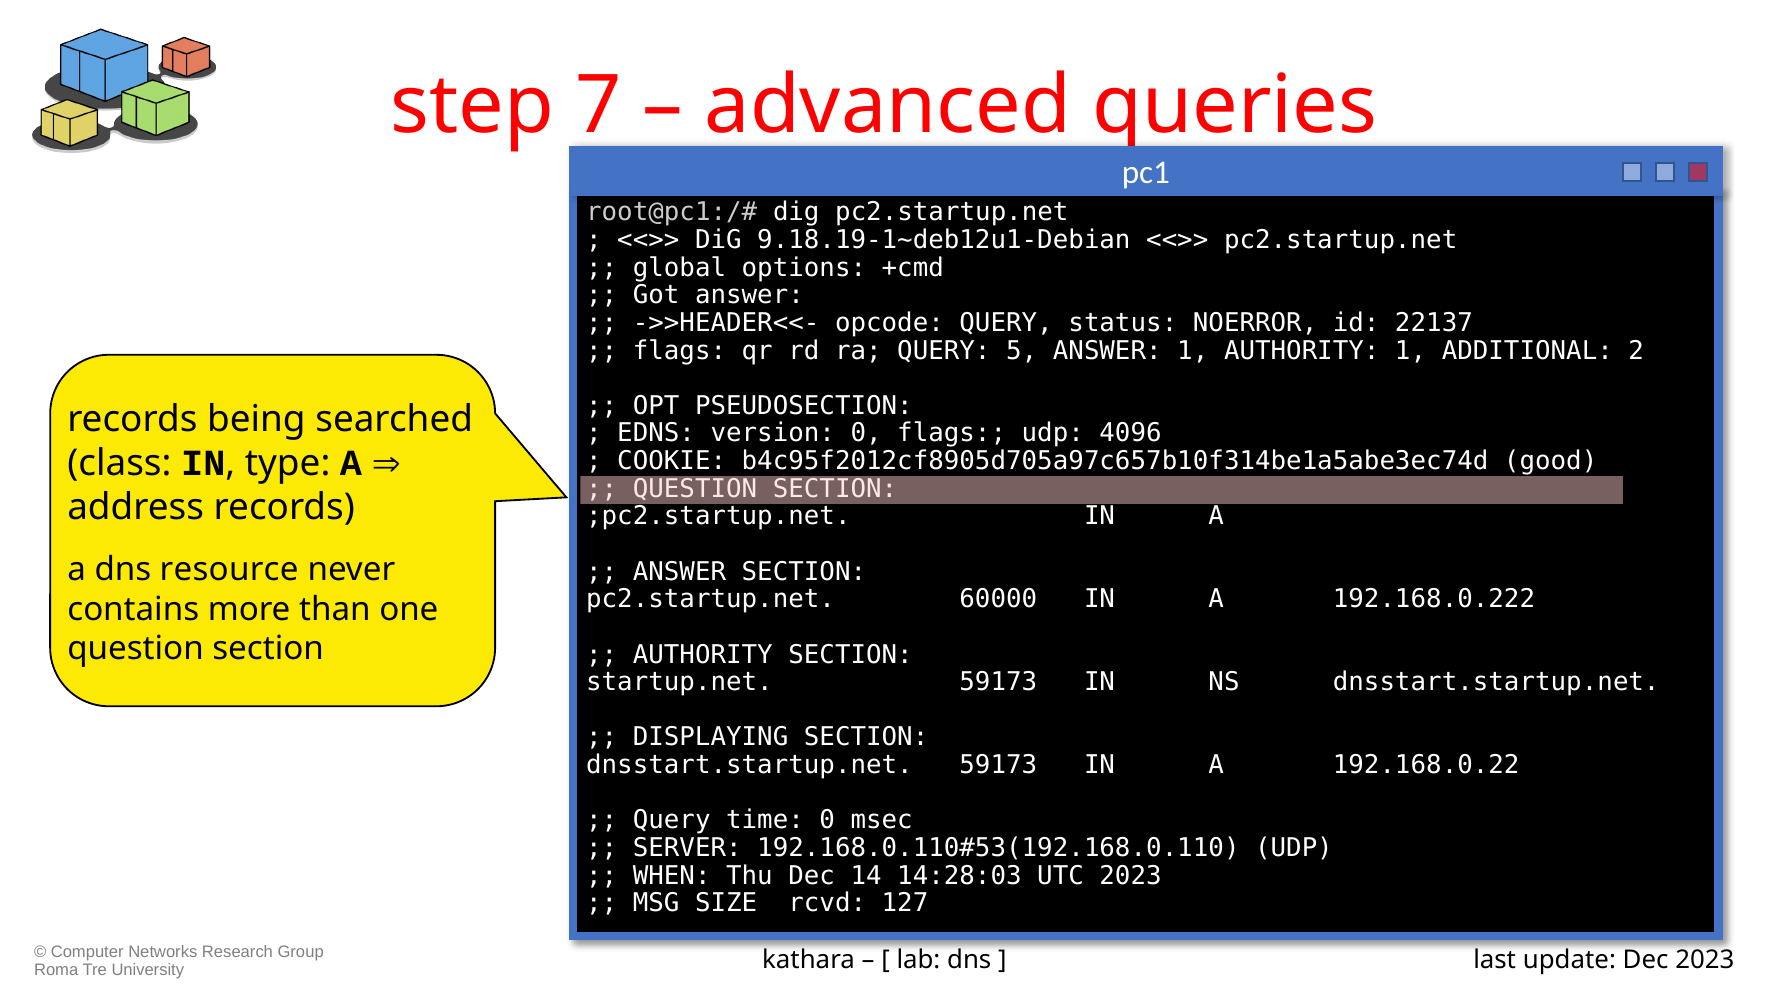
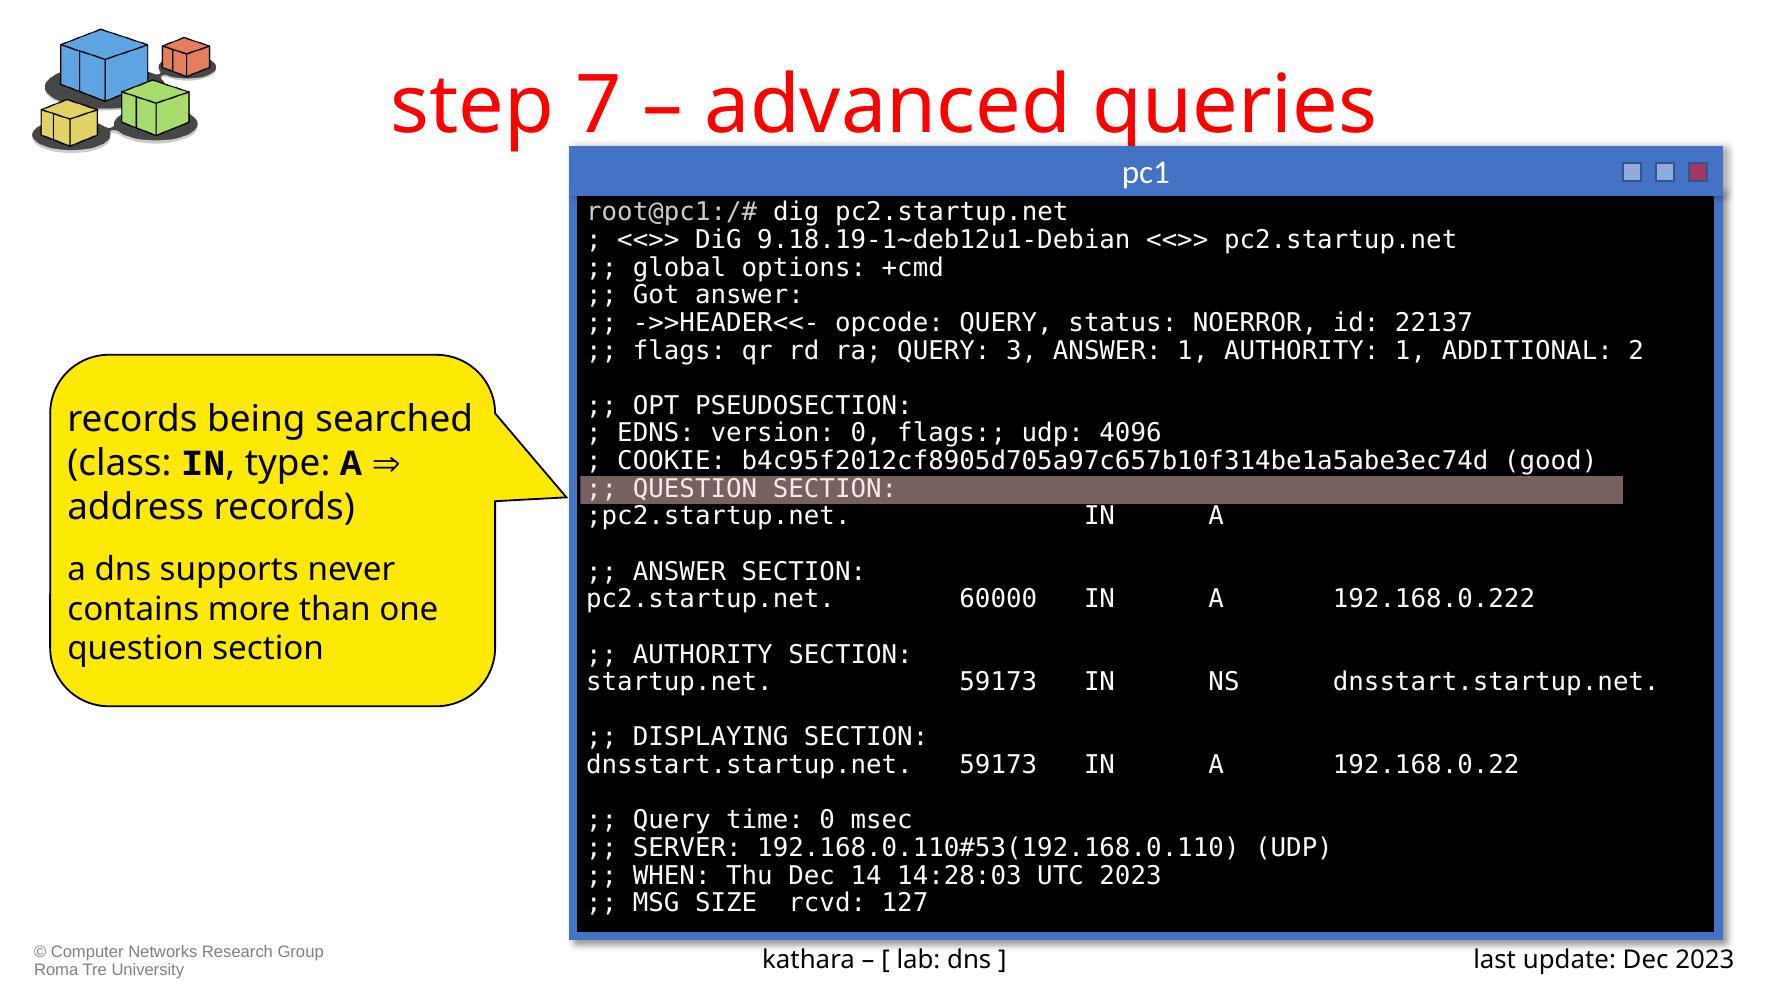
5: 5 -> 3 (1022, 351)
resource: resource -> supports (229, 569)
